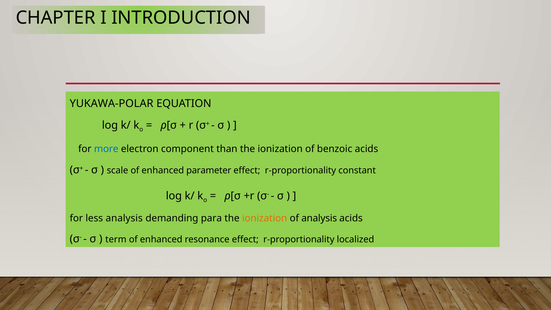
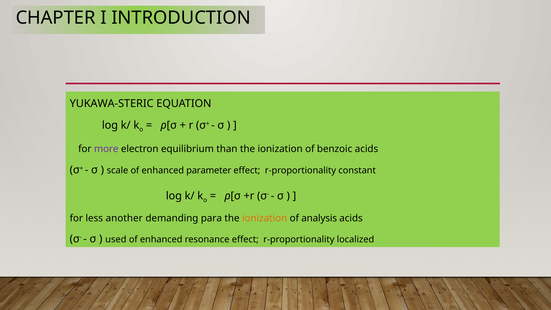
YUKAWA-POLAR: YUKAWA-POLAR -> YUKAWA-STERIC (112, 104)
more colour: blue -> purple (106, 149)
component: component -> equilibrium (187, 149)
less analysis: analysis -> another (124, 218)
term: term -> used (116, 239)
